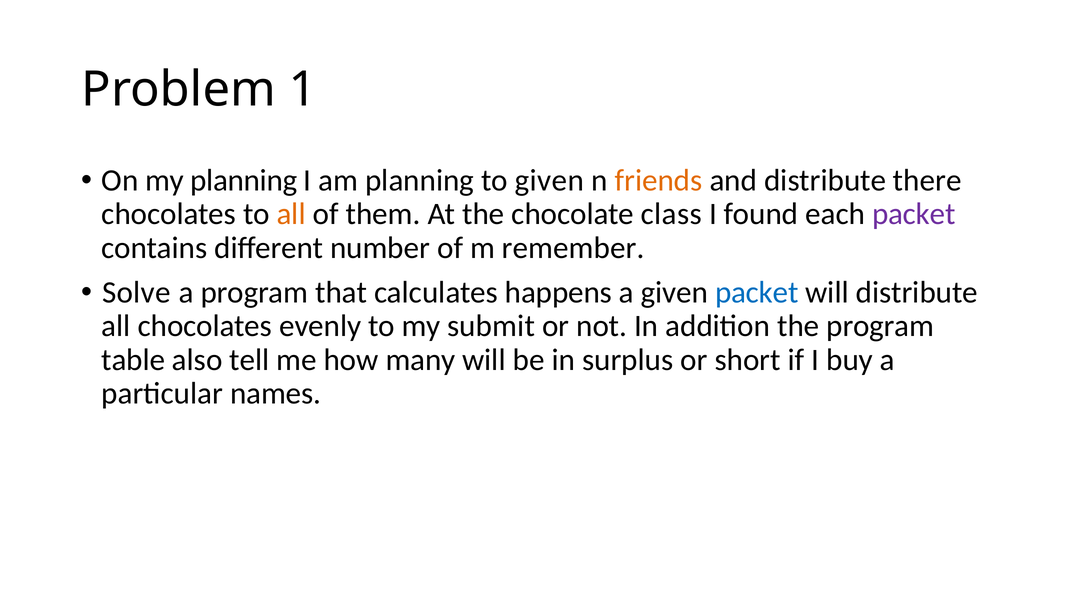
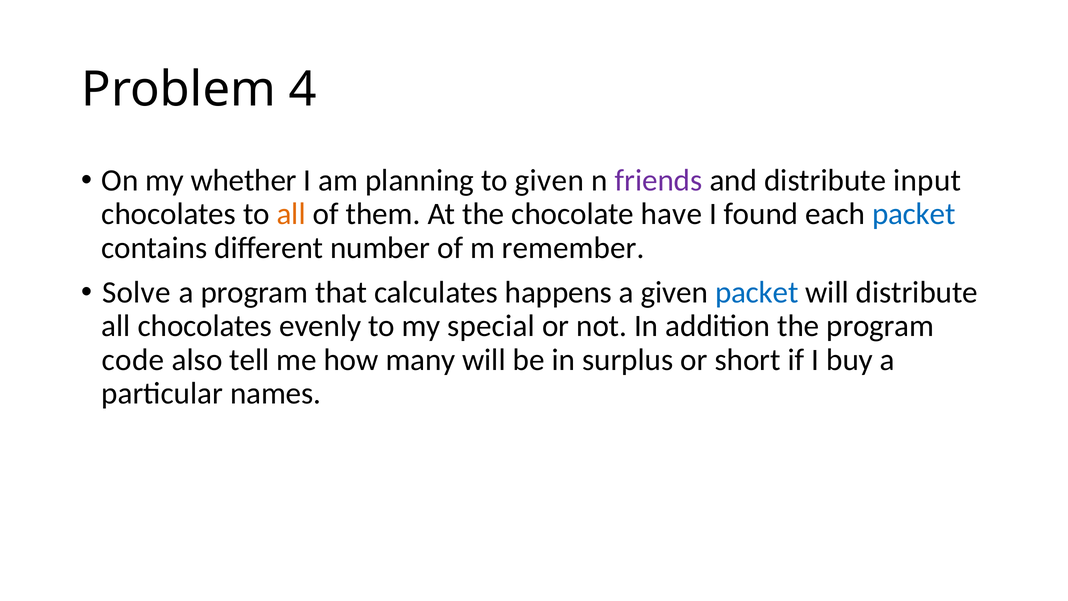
1: 1 -> 4 (303, 90)
my planning: planning -> whether (244, 181)
friends colour: orange -> purple (659, 181)
there: there -> input (927, 181)
class: class -> have (671, 214)
packet colour: purple -> blue (914, 214)
submit: submit -> special (491, 326)
table: table -> code (133, 360)
